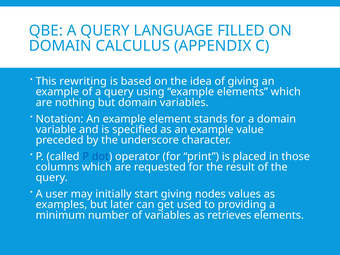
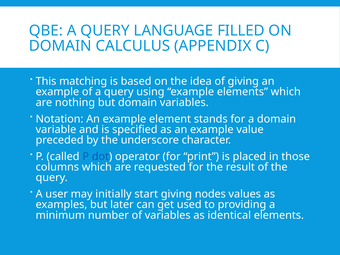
rewriting: rewriting -> matching (83, 81)
retrieves: retrieves -> identical (229, 215)
